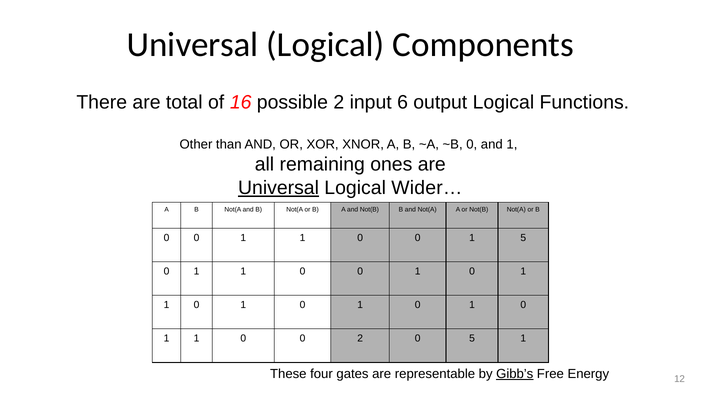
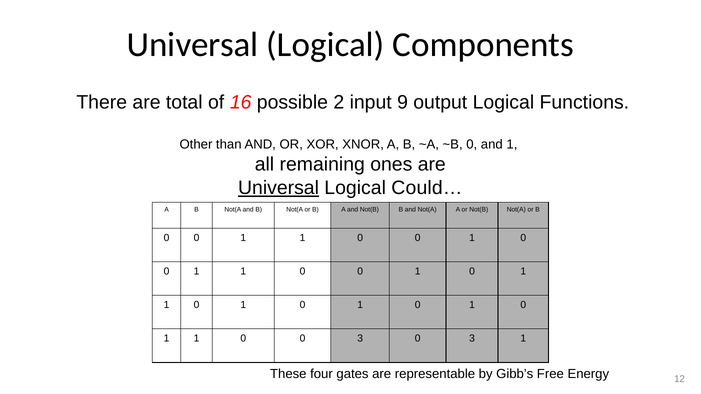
6: 6 -> 9 (403, 102)
Wider…: Wider… -> Could… (427, 188)
5: 5 -> 0 (523, 238)
0 0 2: 2 -> 3 (360, 339)
5: 5 -> 3 (472, 339)
Gibb’s underline: present -> none (515, 374)
